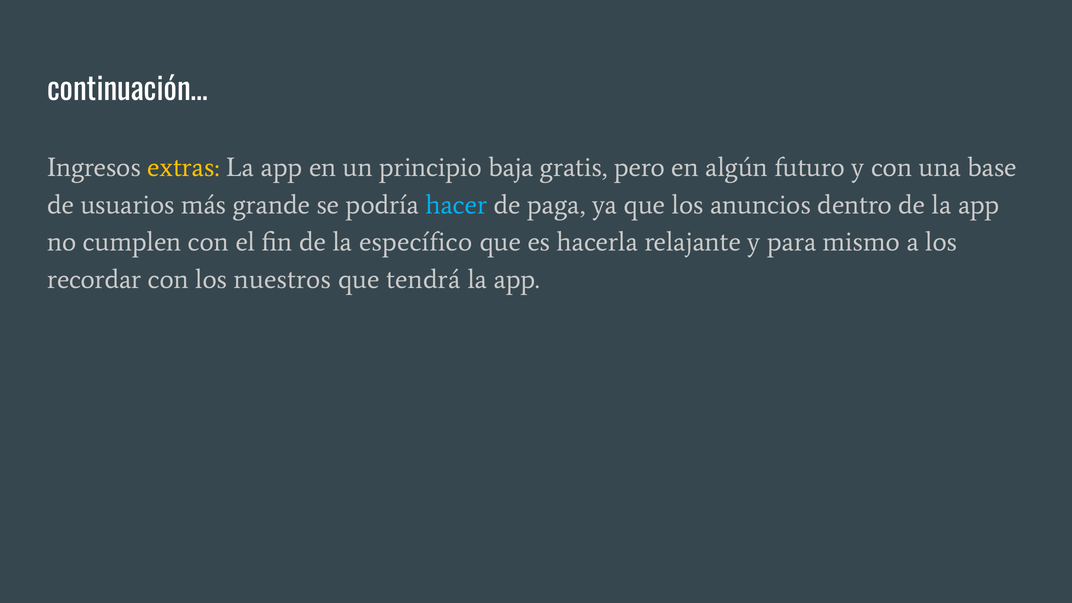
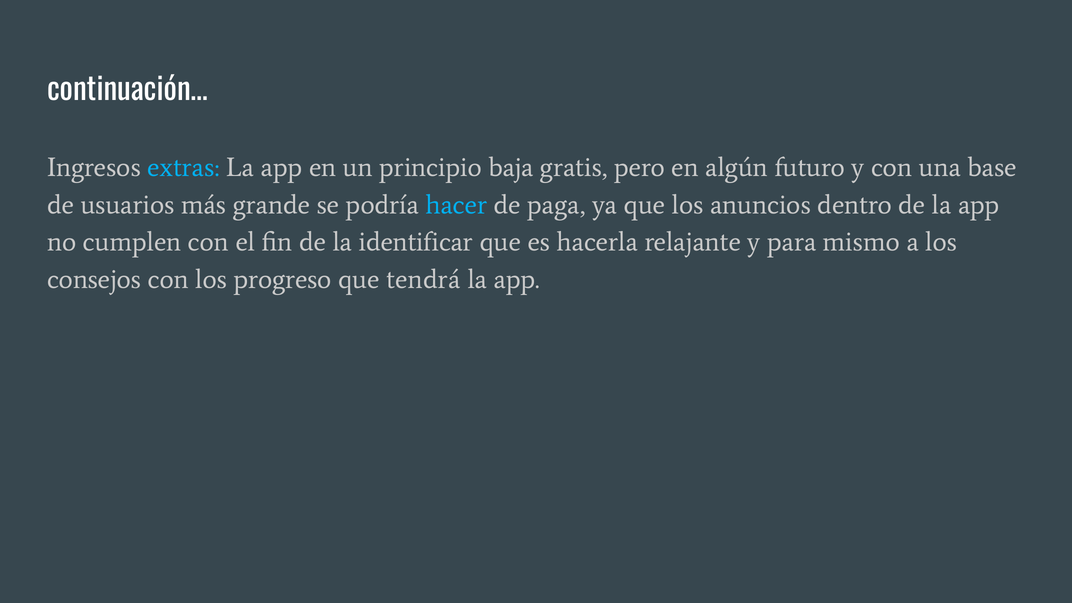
extras colour: yellow -> light blue (184, 167)
específico: específico -> identificar (416, 242)
recordar: recordar -> consejos (94, 279)
nuestros: nuestros -> progreso (283, 279)
